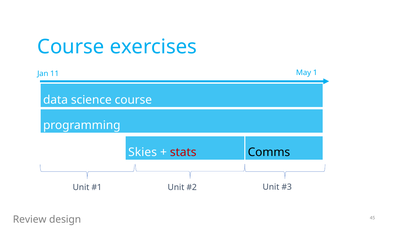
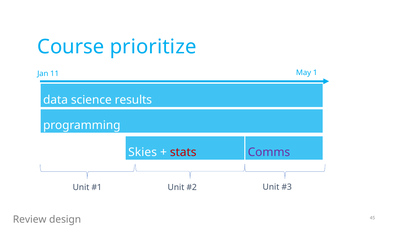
exercises: exercises -> prioritize (153, 47)
science course: course -> results (133, 100)
Comms colour: black -> purple (269, 153)
